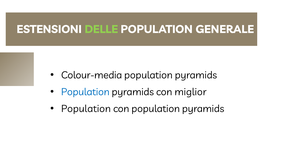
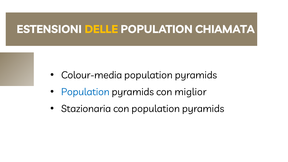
DELLE colour: light green -> yellow (101, 29)
GENERALE: GENERALE -> CHIAMATA (225, 29)
Population: Population -> Stazionaria (86, 109)
